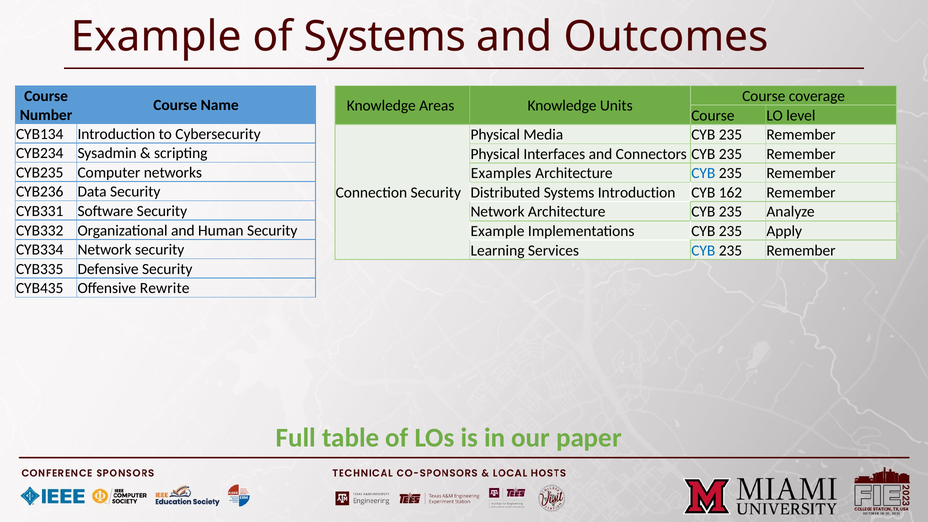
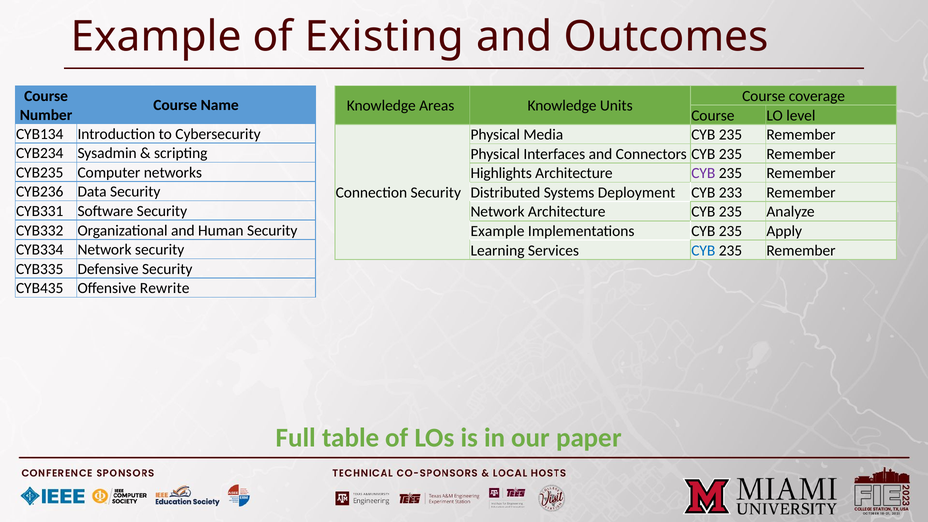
of Systems: Systems -> Existing (384, 37)
Examples: Examples -> Highlights (501, 173)
CYB colour: blue -> purple (703, 173)
Systems Introduction: Introduction -> Deployment (637, 193)
162: 162 -> 233 (730, 193)
